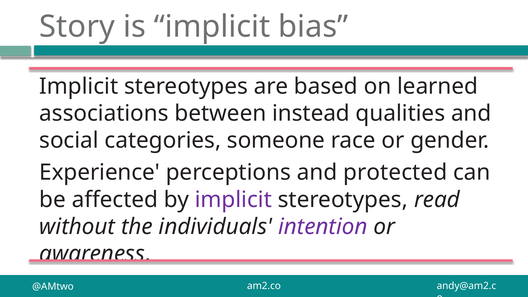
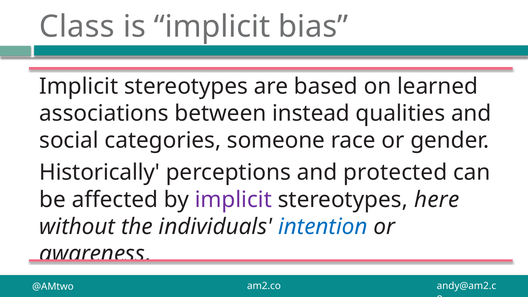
Story: Story -> Class (77, 27)
Experience: Experience -> Historically (100, 173)
read: read -> here (437, 200)
intention colour: purple -> blue (323, 227)
